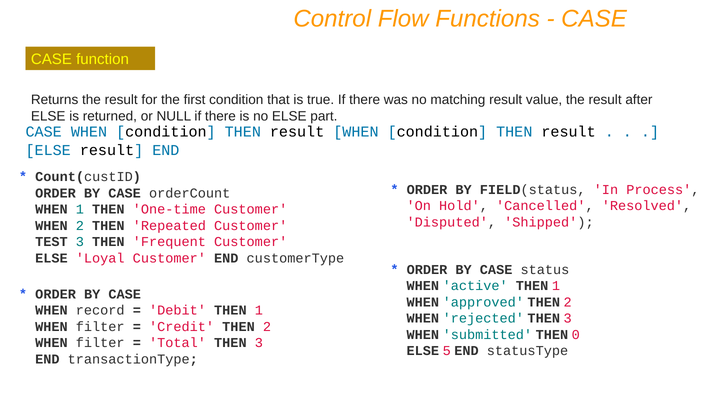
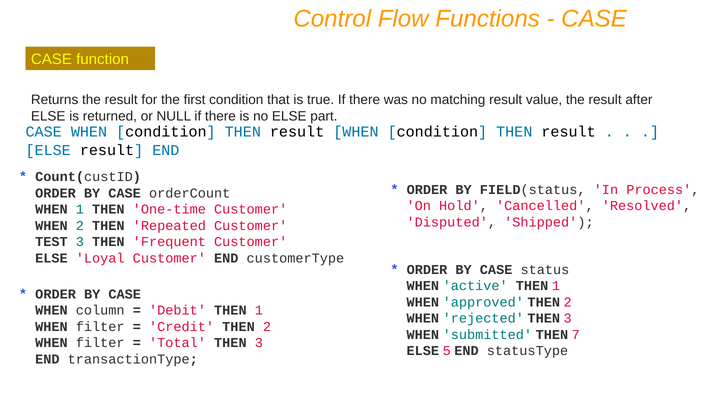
record: record -> column (100, 310)
0: 0 -> 7 (576, 334)
